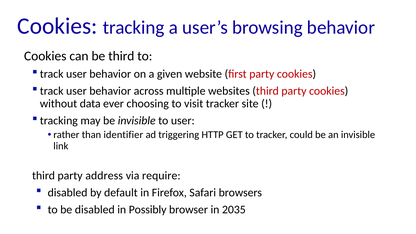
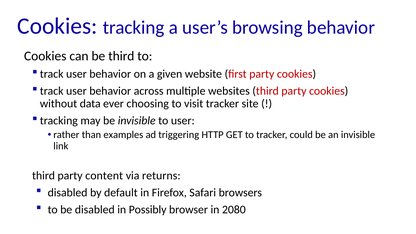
identifier: identifier -> examples (123, 135)
address: address -> content (104, 176)
require: require -> returns (161, 176)
2035: 2035 -> 2080 (234, 210)
